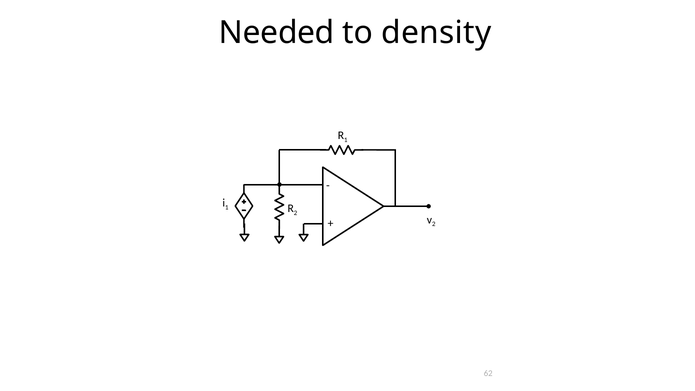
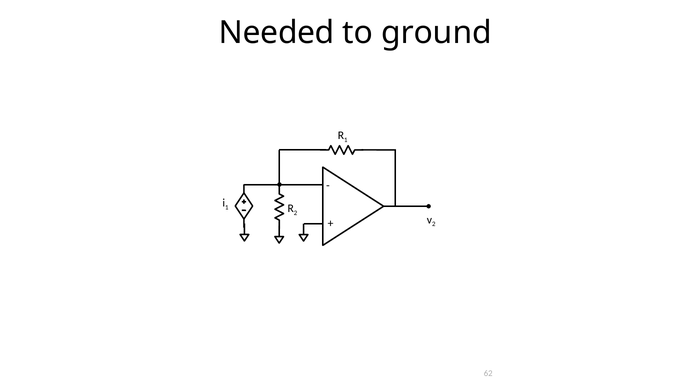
density: density -> ground (436, 33)
